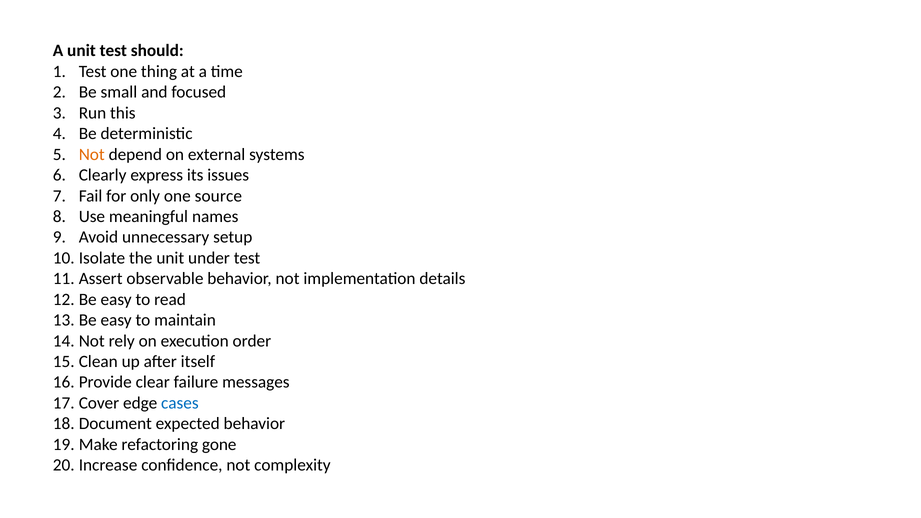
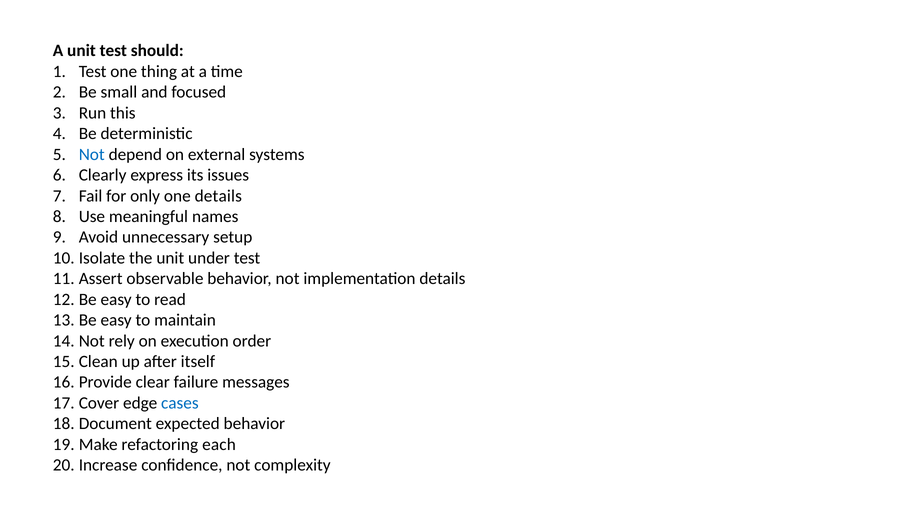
Not colour: orange -> blue (92, 154)
one source: source -> details (218, 196)
gone: gone -> each (219, 445)
